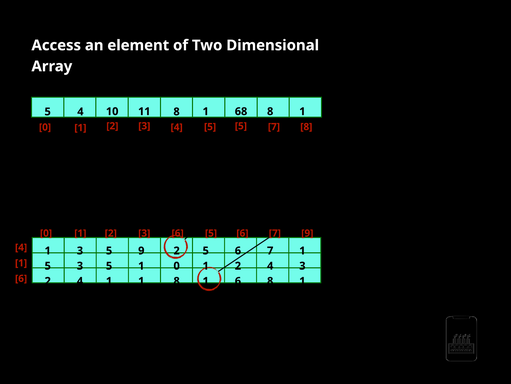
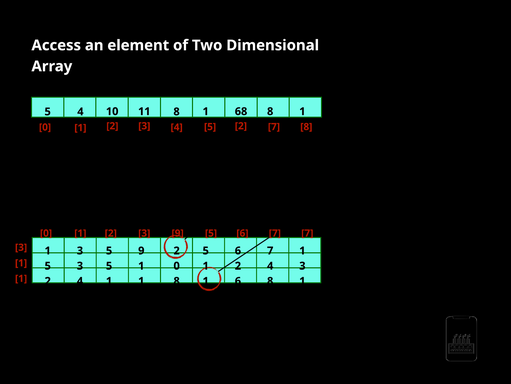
5: 5 -> 2 (241, 126)
6: 6 -> 9 (178, 233)
9: 9 -> 7 (307, 233)
4: 4 -> 3 (21, 247)
6: 6 -> 1 (21, 278)
